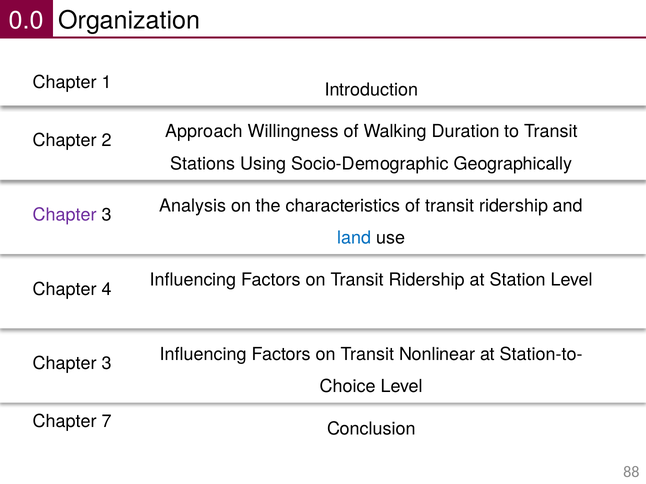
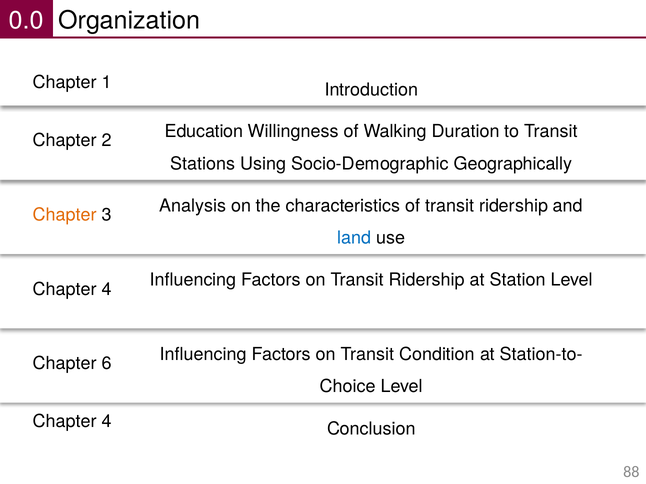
Approach: Approach -> Education (204, 132)
Chapter colour: purple -> orange (65, 215)
Nonlinear: Nonlinear -> Condition (437, 355)
3: 3 -> 6 (107, 364)
7: 7 -> 4 (107, 422)
